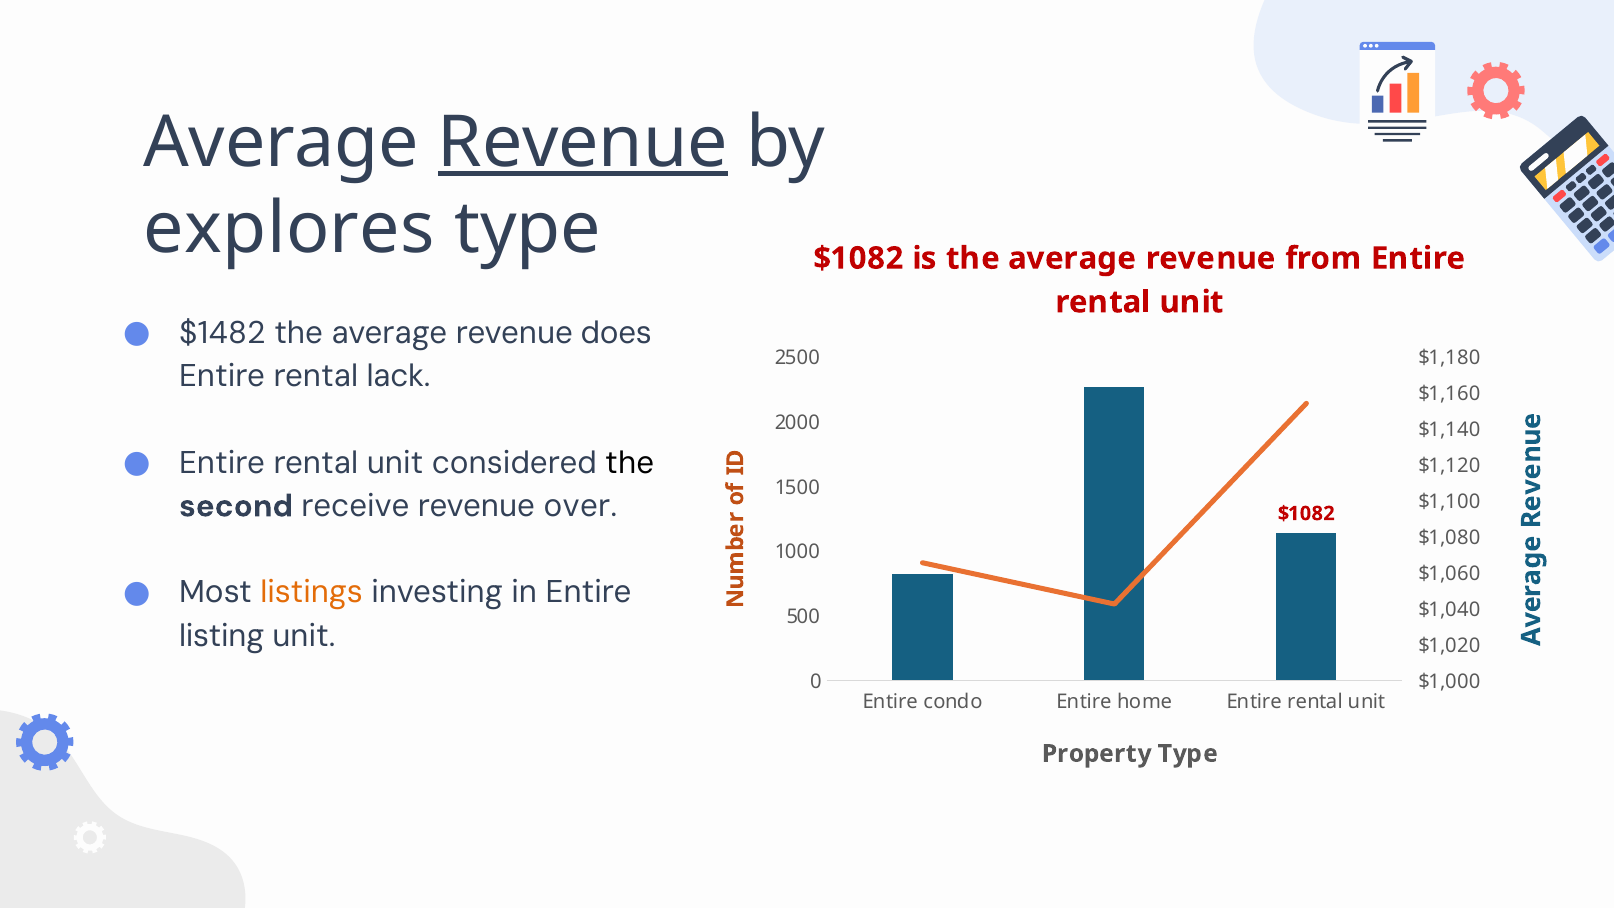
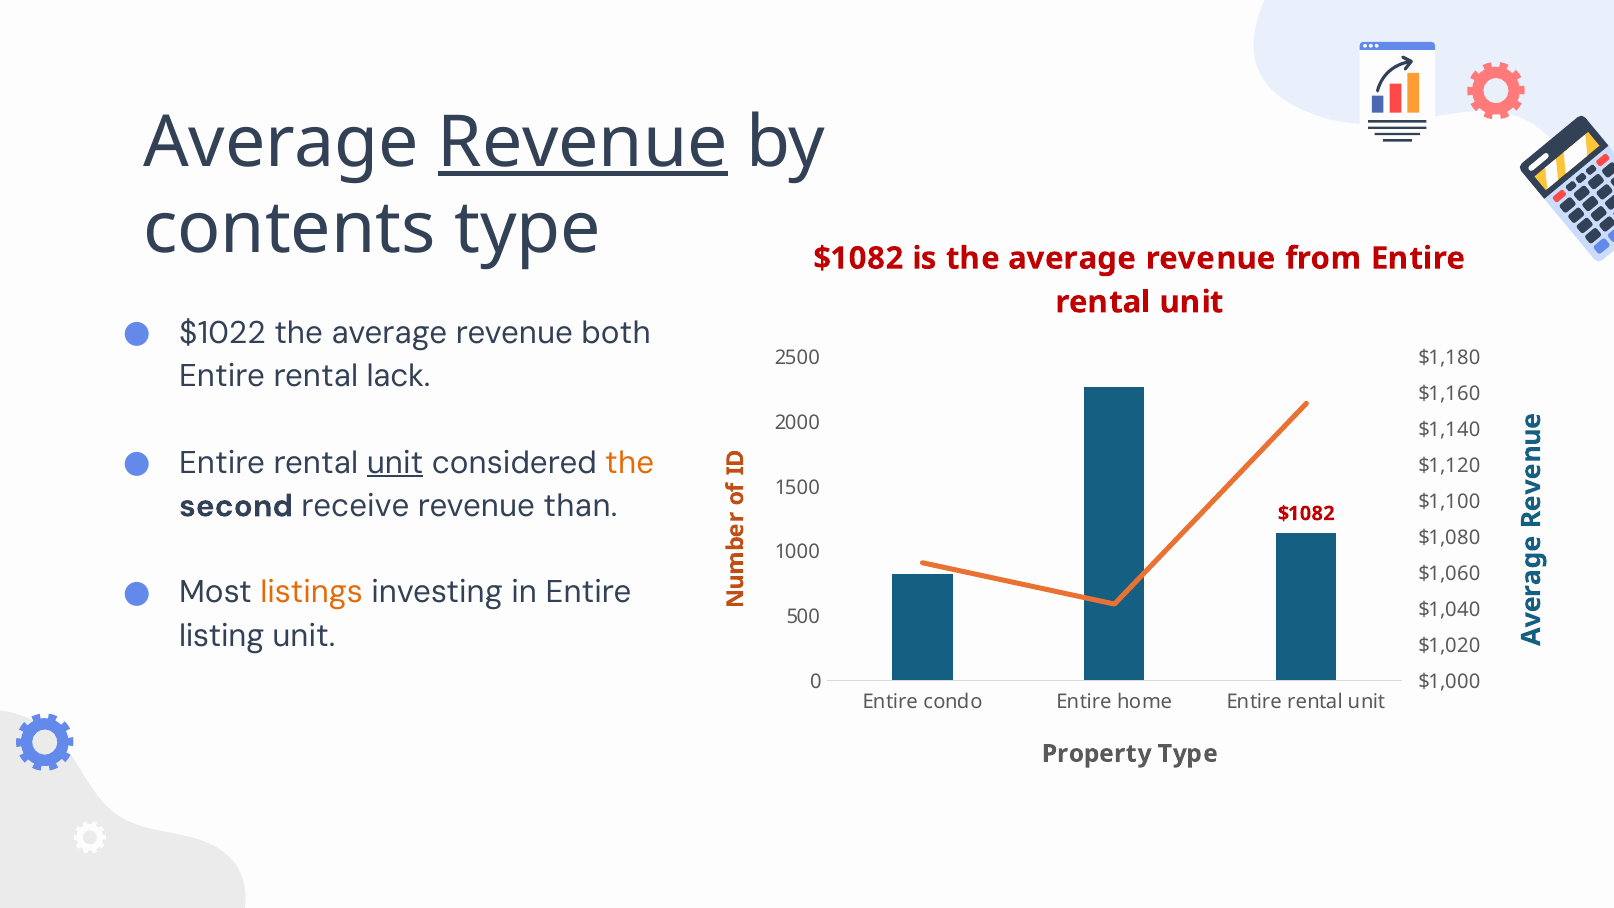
explores: explores -> contents (290, 229)
$1482: $1482 -> $1022 (223, 333)
does: does -> both (616, 333)
unit underline: none -> present (395, 463)
the colour: black -> orange (630, 463)
over: over -> than (580, 506)
